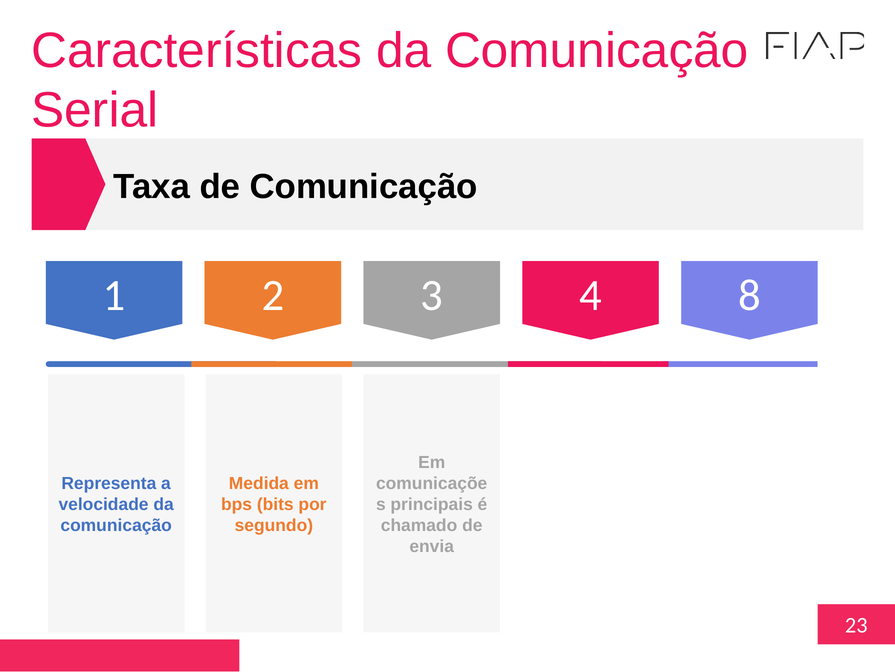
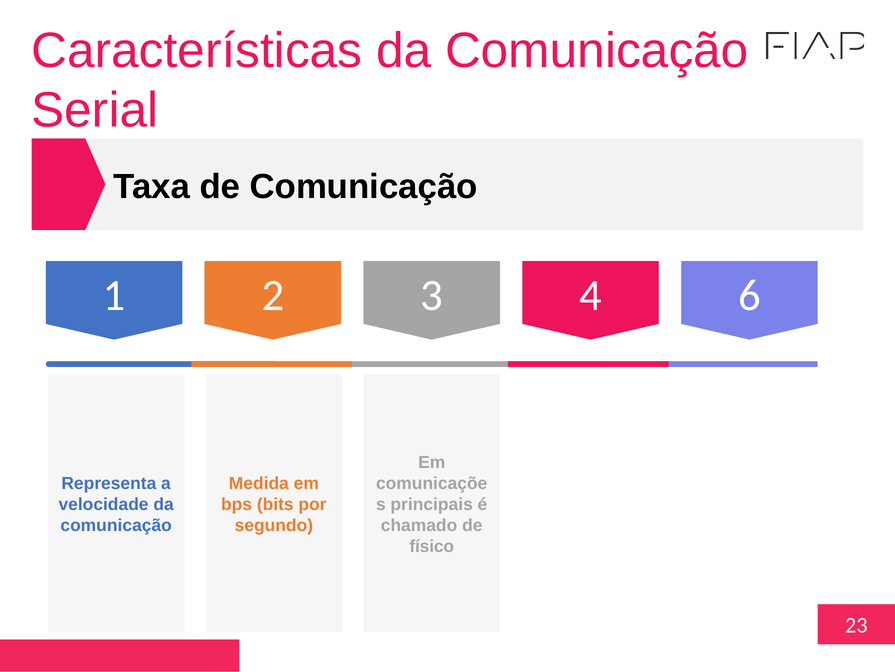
8: 8 -> 6 (749, 295)
envia: envia -> físico (432, 546)
